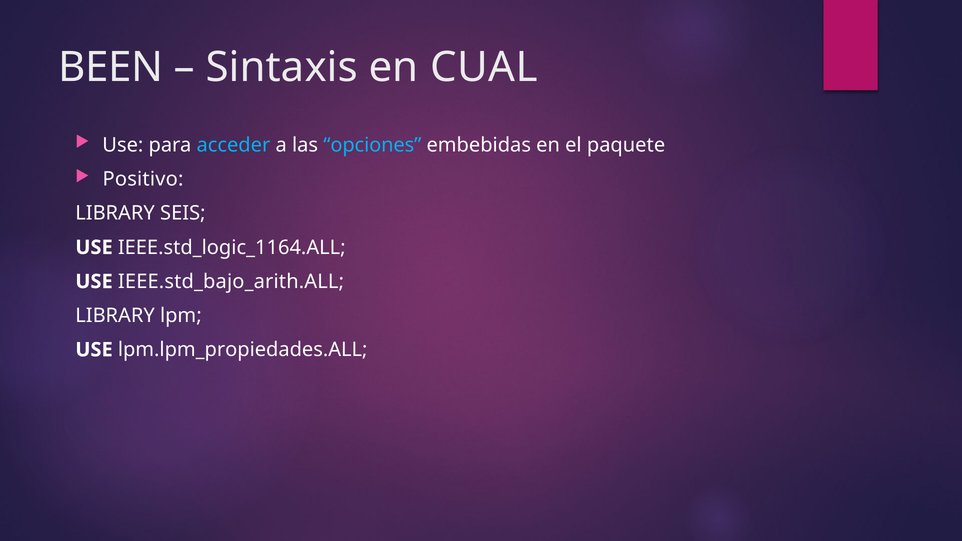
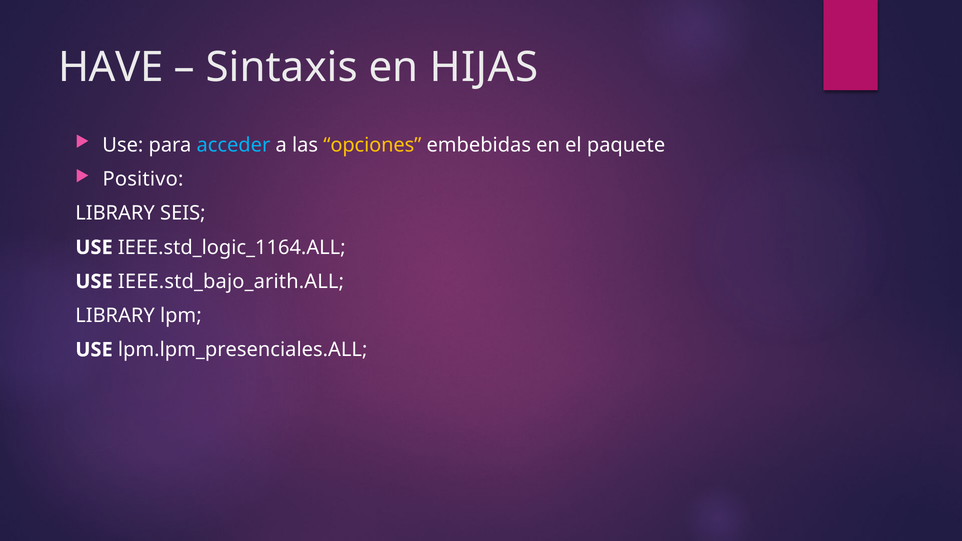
BEEN: BEEN -> HAVE (111, 68)
CUAL: CUAL -> HIJAS (484, 68)
opciones colour: light blue -> yellow (372, 145)
lpm.lpm_propiedades.ALL: lpm.lpm_propiedades.ALL -> lpm.lpm_presenciales.ALL (243, 350)
